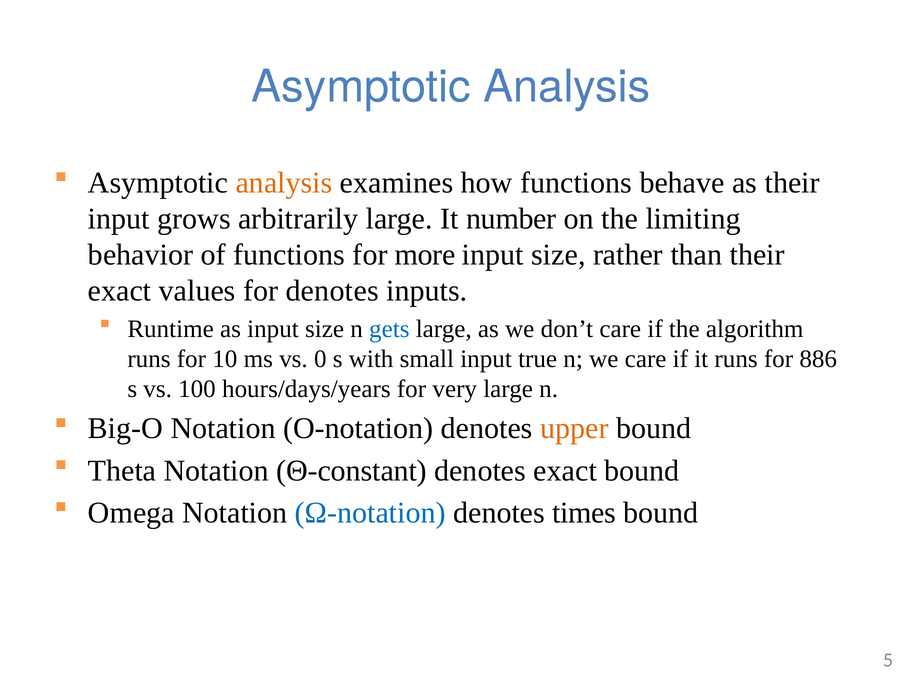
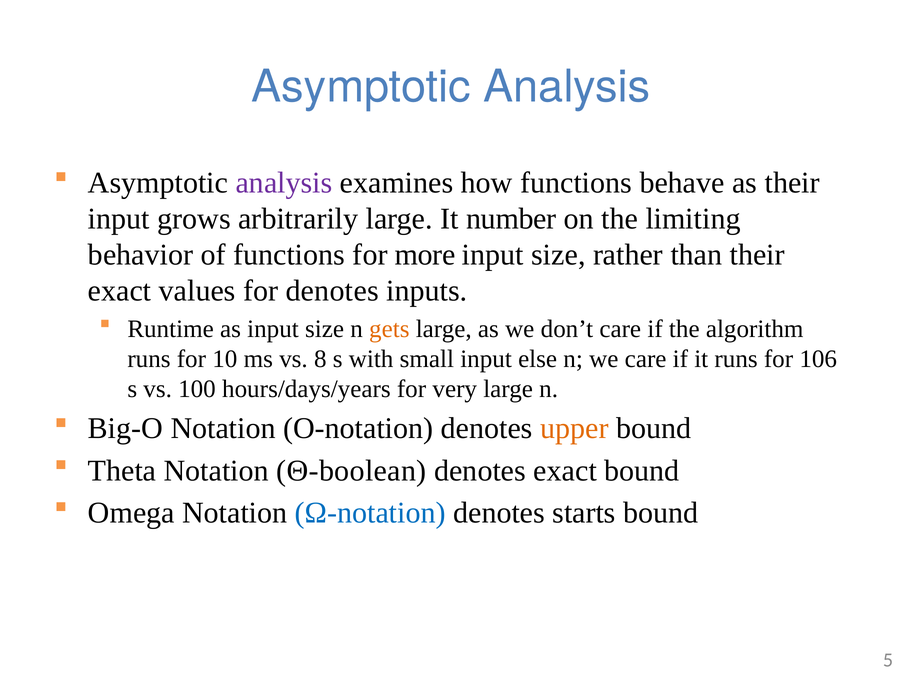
analysis colour: orange -> purple (284, 183)
gets colour: blue -> orange (389, 329)
0: 0 -> 8 (320, 359)
true: true -> else (538, 359)
886: 886 -> 106 (818, 359)
Θ-constant: Θ-constant -> Θ-boolean (351, 470)
times: times -> starts (584, 512)
